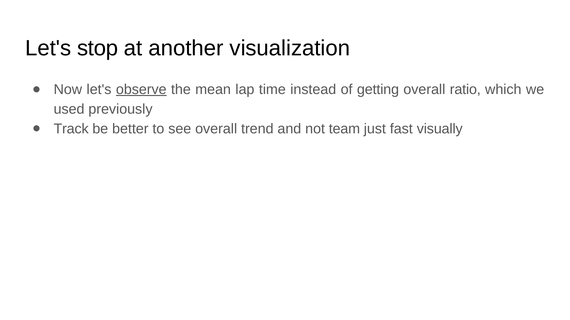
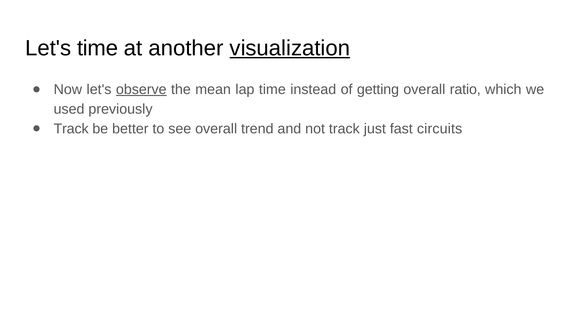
Let's stop: stop -> time (98, 48)
visualization underline: none -> present (290, 48)
not team: team -> track (344, 129)
visually: visually -> circuits (440, 129)
